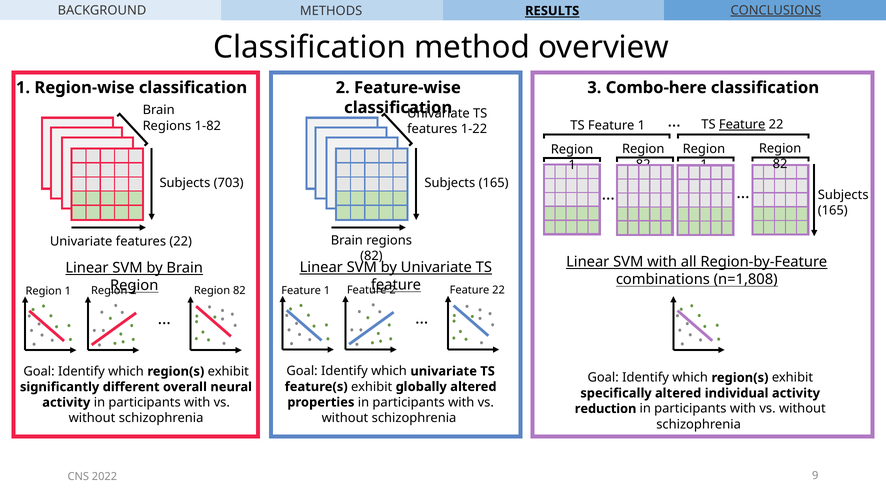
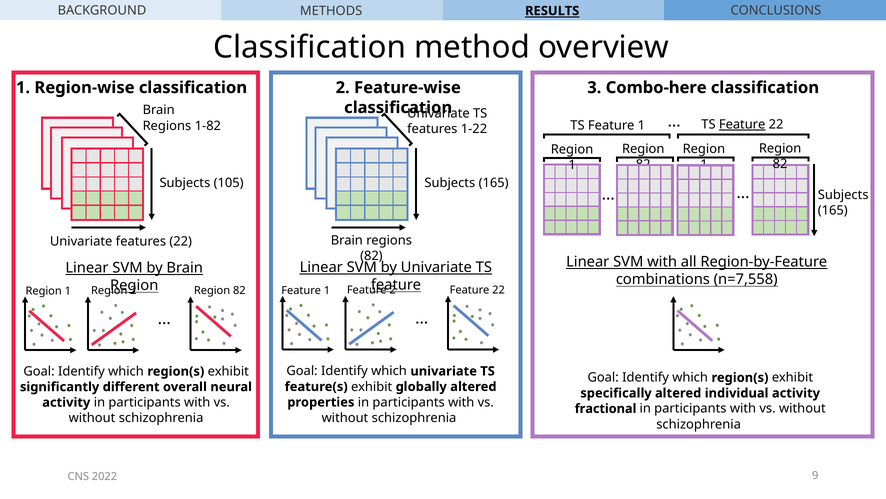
CONCLUSIONS underline: present -> none (776, 10)
703: 703 -> 105 (229, 183)
n=1,808: n=1,808 -> n=7,558 (746, 279)
reduction: reduction -> fractional (606, 408)
